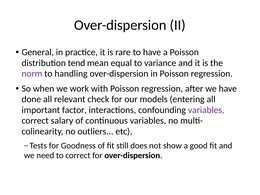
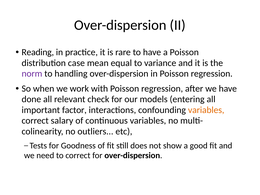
General: General -> Reading (38, 52)
tend: tend -> case (76, 63)
variables colour: purple -> orange (206, 110)
